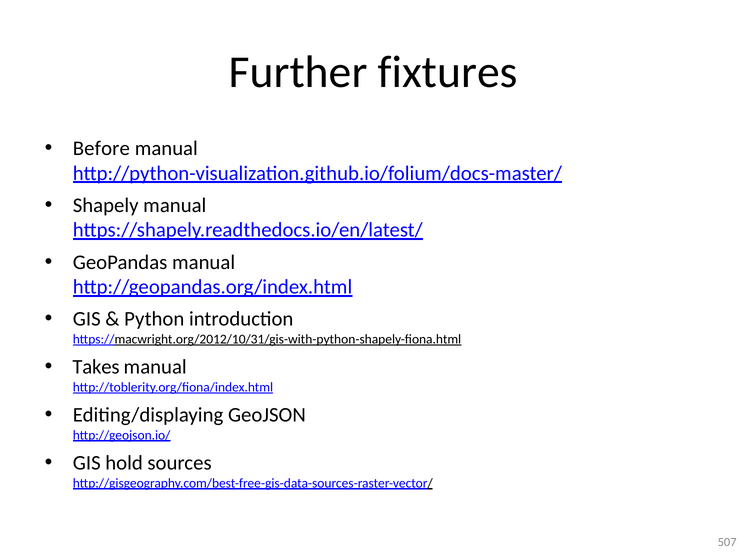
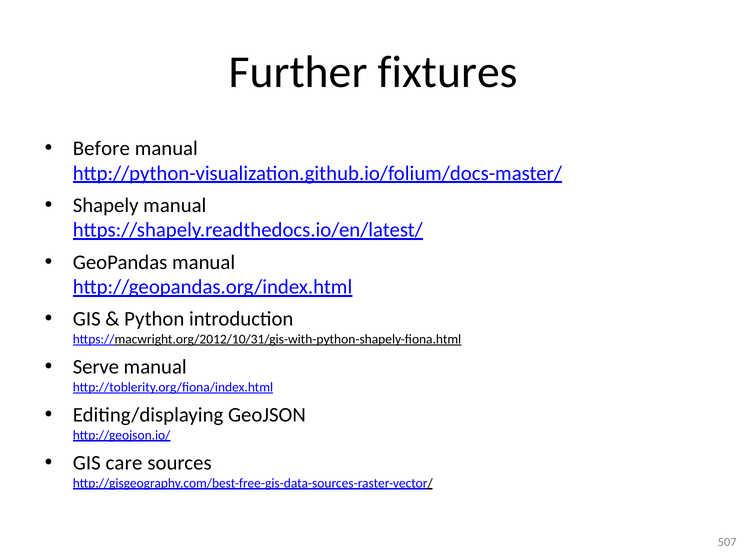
Takes: Takes -> Serve (96, 367)
hold: hold -> care (124, 463)
